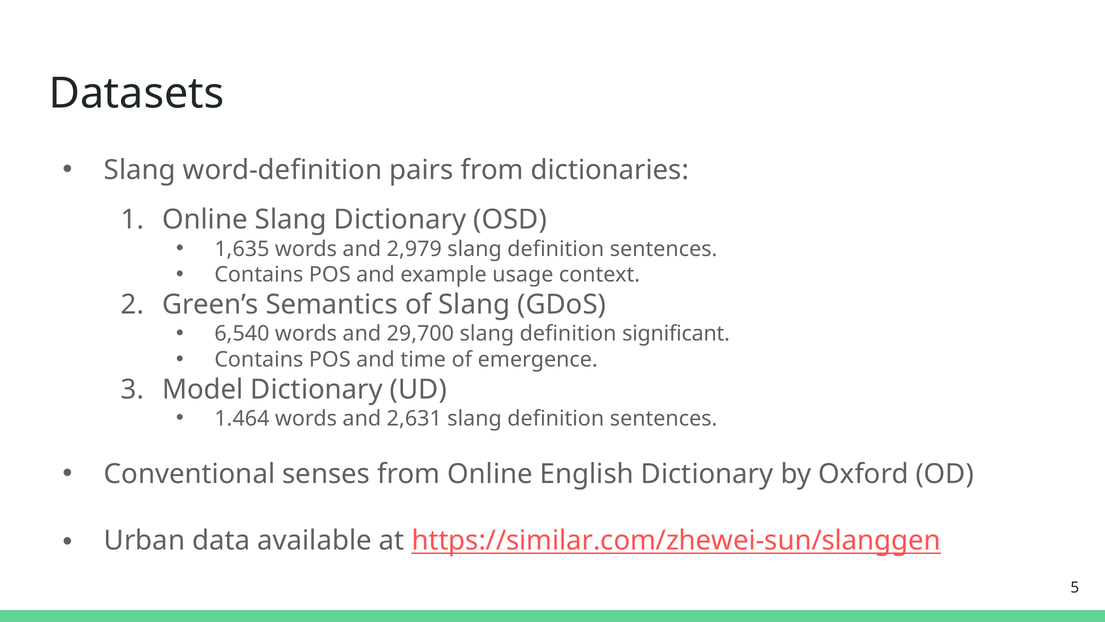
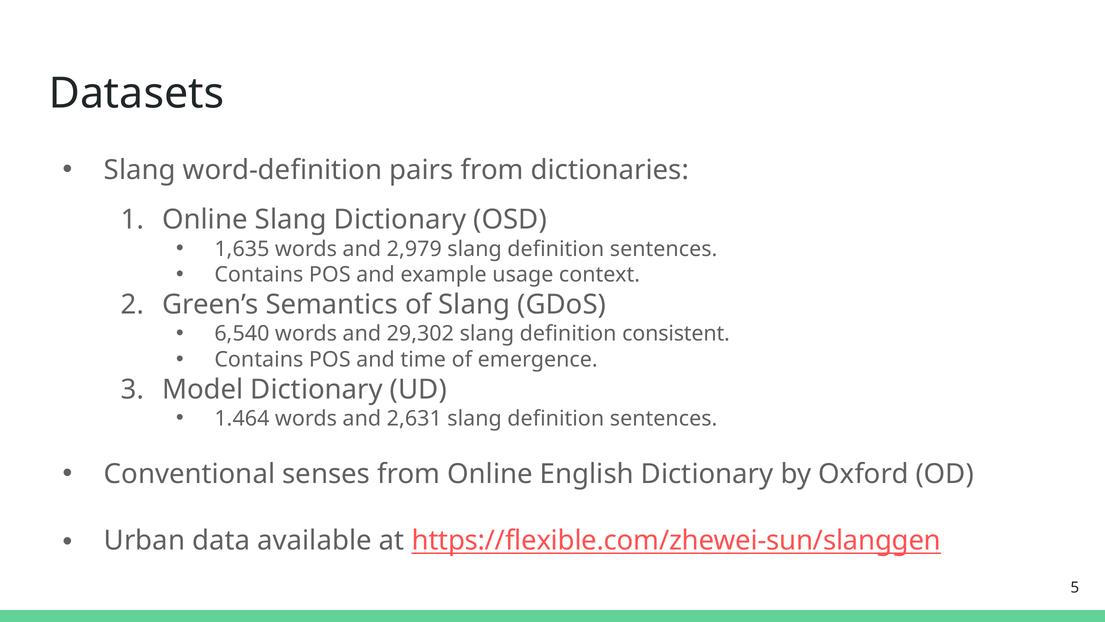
29,700: 29,700 -> 29,302 (420, 334)
significant: significant -> consistent (676, 334)
https://similar.com/zhewei-sun/slanggen: https://similar.com/zhewei-sun/slanggen -> https://flexible.com/zhewei-sun/slanggen (676, 540)
